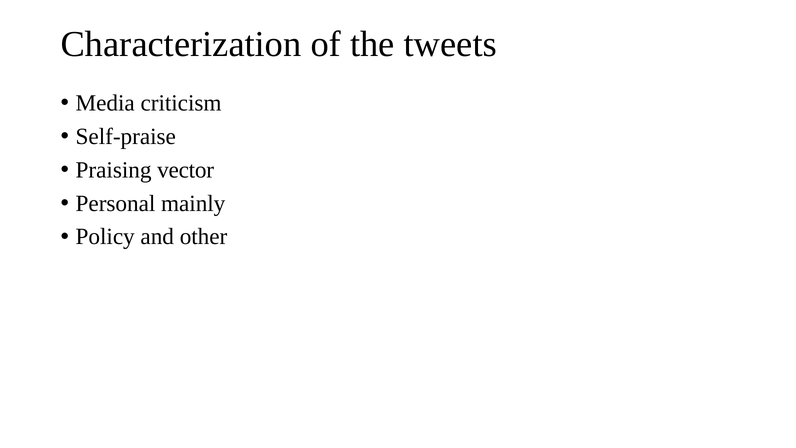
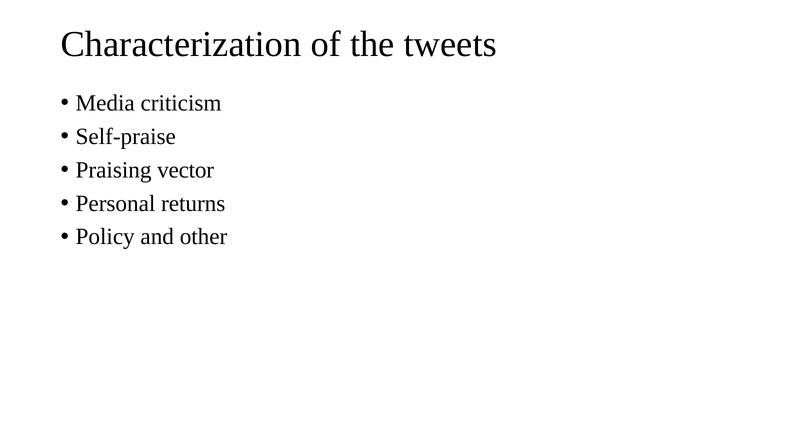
mainly: mainly -> returns (193, 203)
